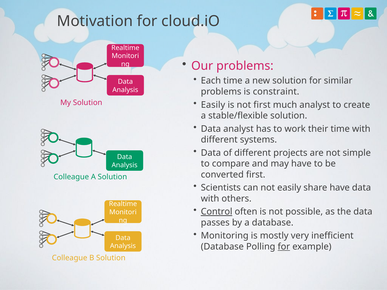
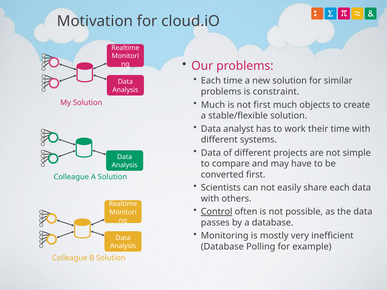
Easily: Easily -> Much (213, 105)
much analyst: analyst -> objects (315, 105)
share have: have -> each (340, 188)
for underline: present -> none (284, 247)
